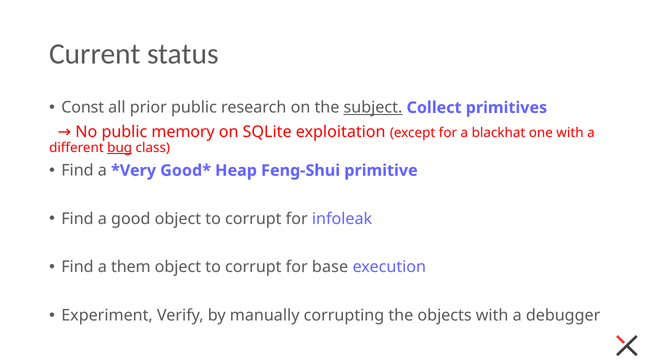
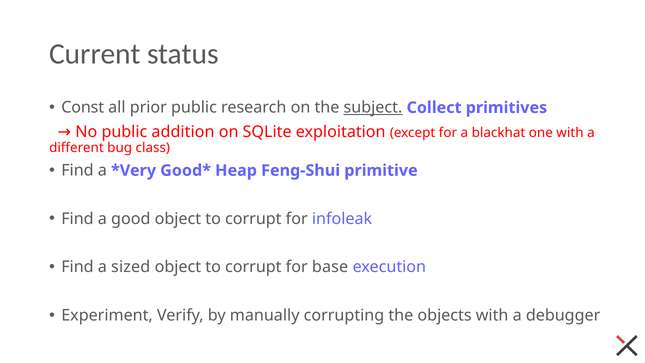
memory: memory -> addition (183, 132)
bug underline: present -> none (120, 148)
them: them -> sized (131, 267)
